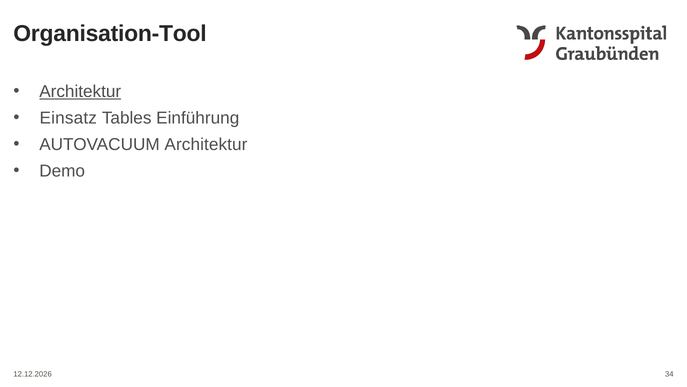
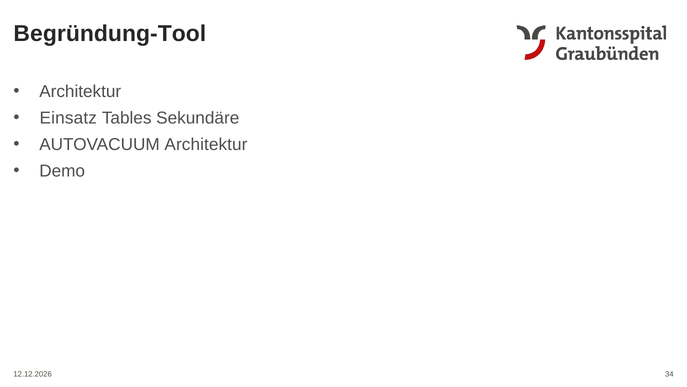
Organisation-Tool: Organisation-Tool -> Begründung-Tool (110, 33)
Architektur underline: present -> none (80, 92)
Einführung: Einführung -> Sekundäre (198, 118)
